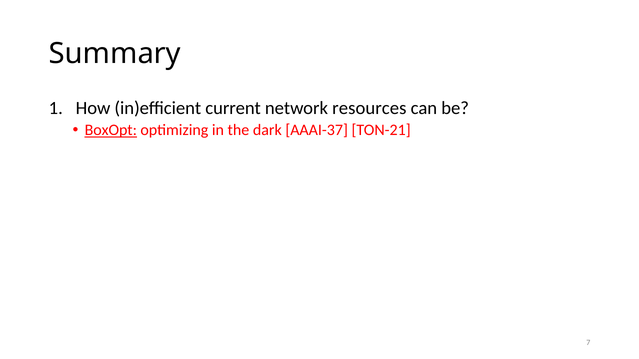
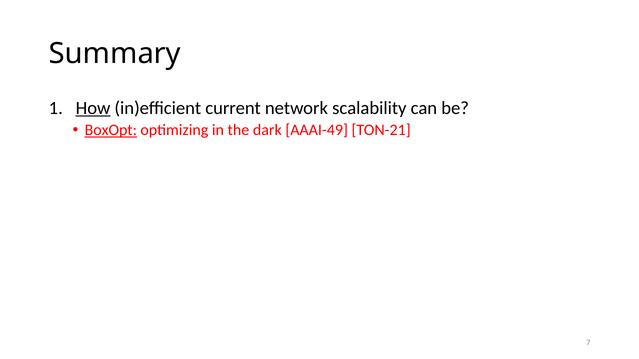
How underline: none -> present (93, 108)
resources: resources -> scalability (369, 108)
AAAI-37: AAAI-37 -> AAAI-49 (317, 130)
